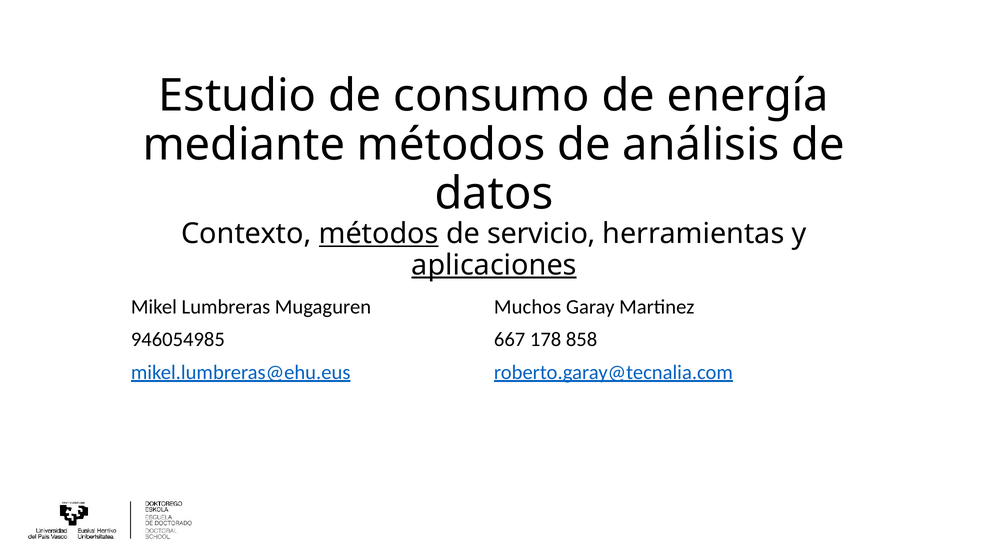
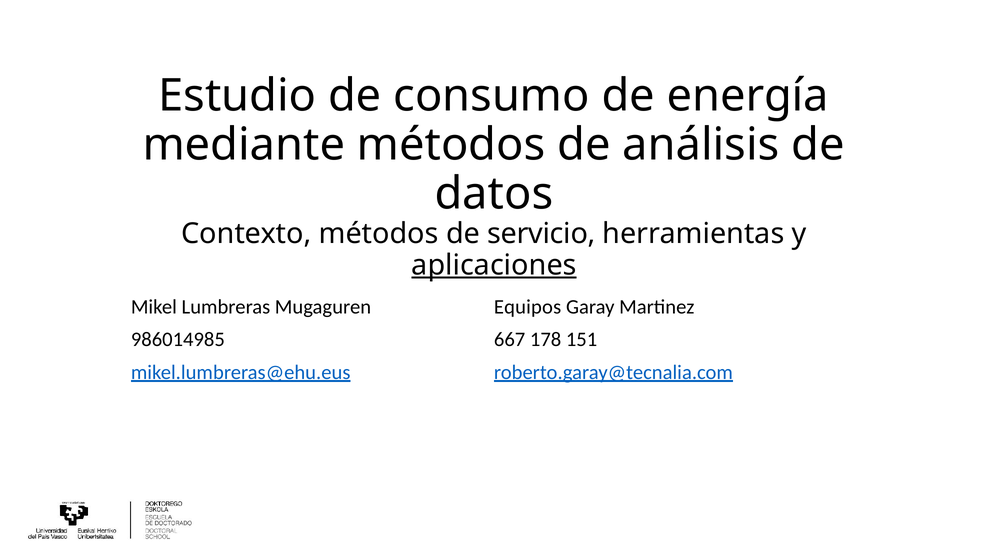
métodos underline: present -> none (379, 234)
Muchos: Muchos -> Equipos (528, 307)
946054985: 946054985 -> 986014985 (178, 339)
858: 858 -> 151 (582, 339)
